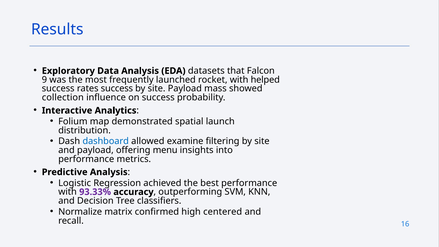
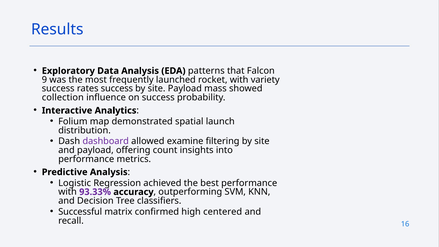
datasets: datasets -> patterns (206, 71)
helped: helped -> variety (265, 80)
dashboard colour: blue -> purple (106, 141)
menu: menu -> count (165, 150)
Normalize: Normalize -> Successful (80, 212)
